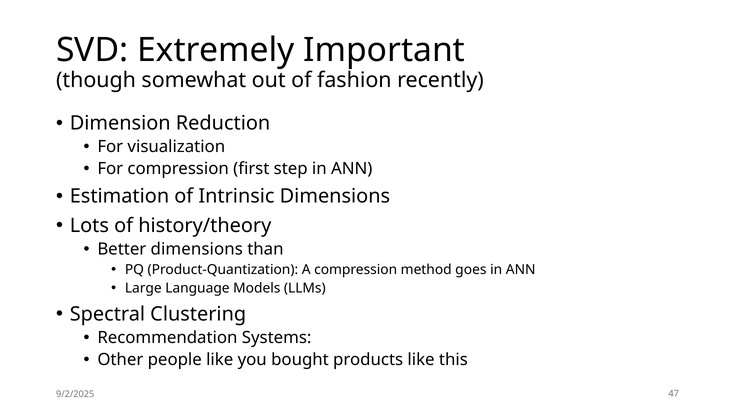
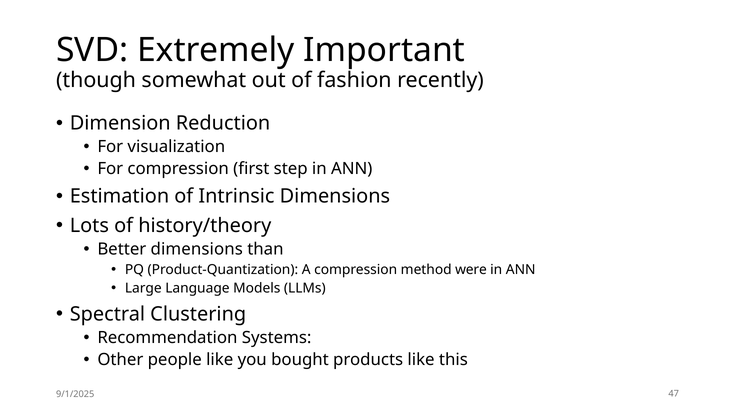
goes: goes -> were (471, 270)
9/2/2025: 9/2/2025 -> 9/1/2025 (75, 395)
